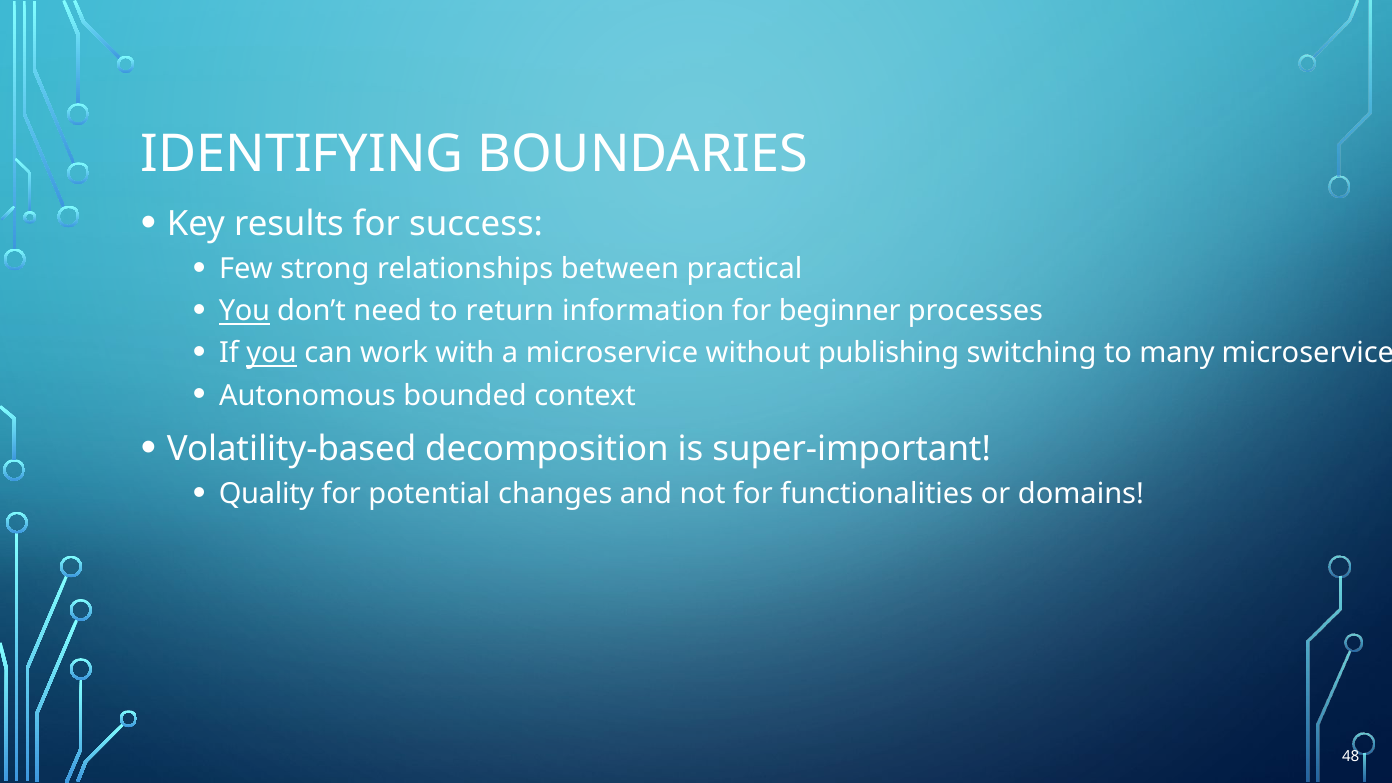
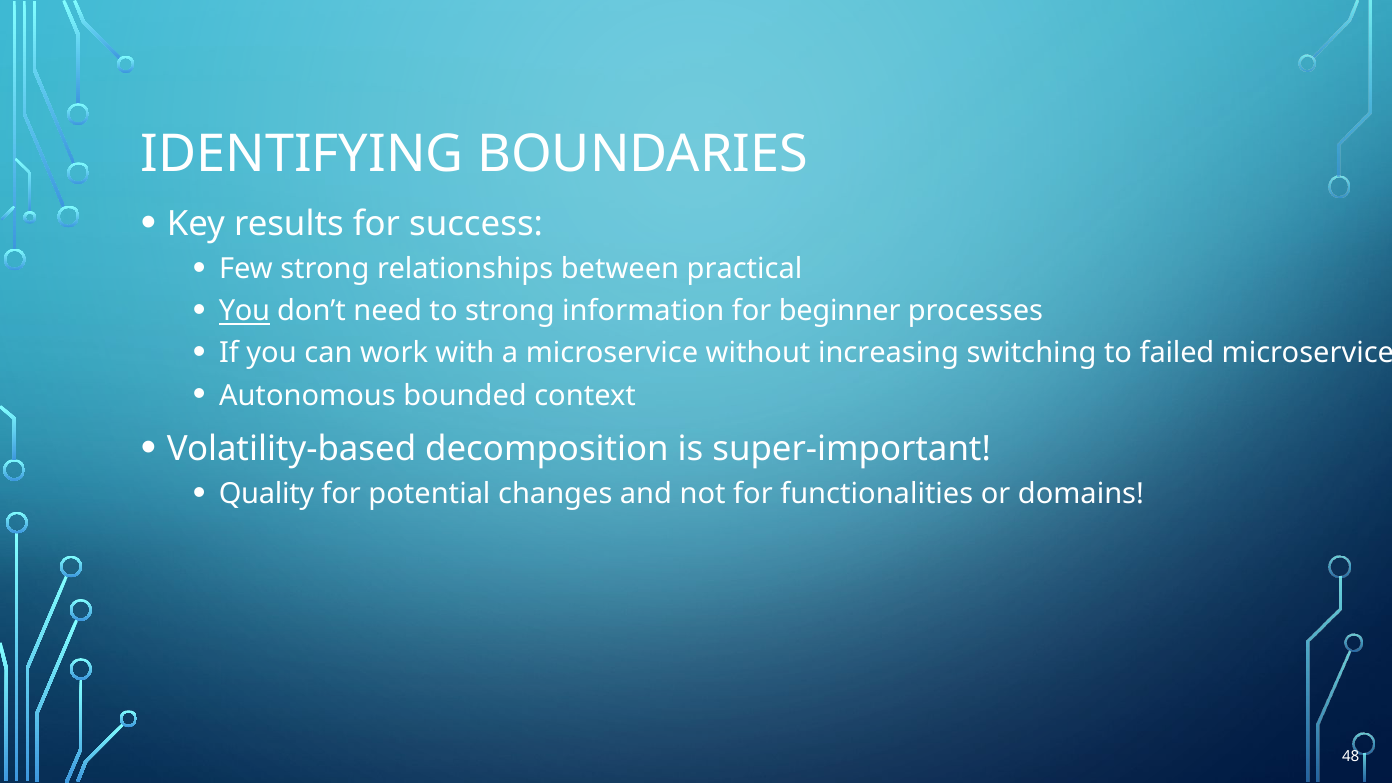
to return: return -> strong (510, 311)
you underline: present -> none (272, 353)
publishing: publishing -> increasing (889, 353)
many: many -> failed (1177, 353)
